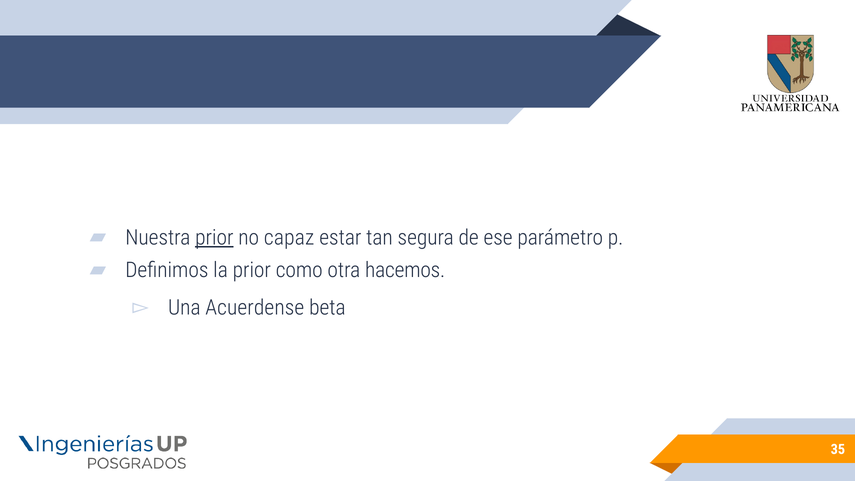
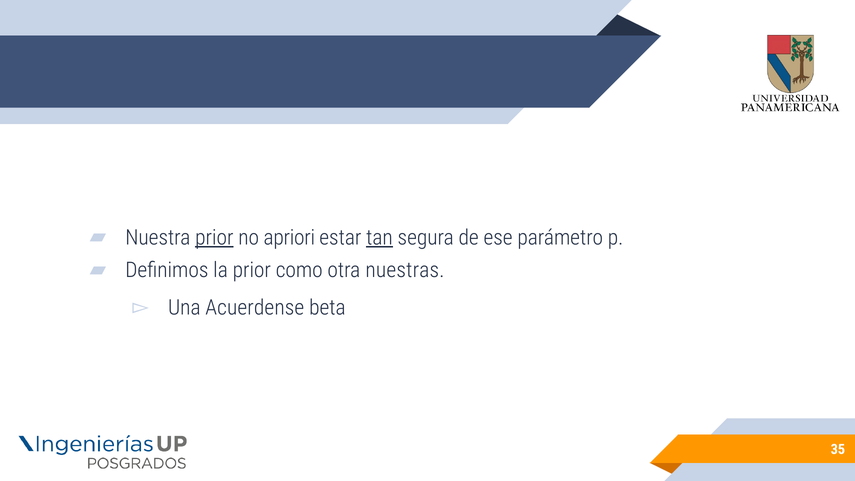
capaz: capaz -> apriori (289, 237)
tan underline: none -> present (380, 237)
hacemos: hacemos -> nuestras (405, 270)
